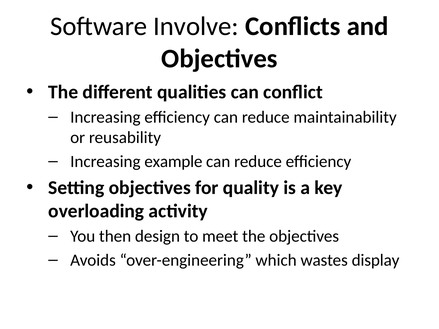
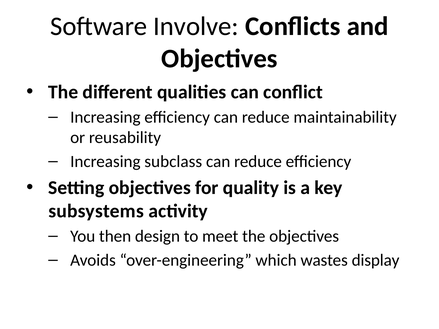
example: example -> subclass (173, 162)
overloading: overloading -> subsystems (96, 211)
